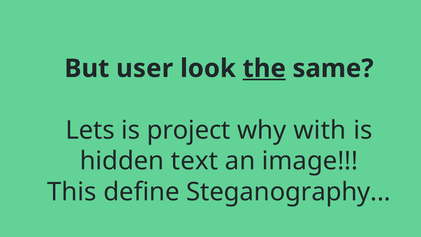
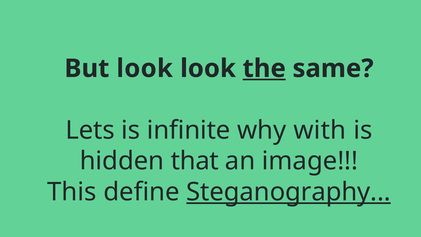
But user: user -> look (145, 68)
project: project -> infinite (189, 130)
text: text -> that (195, 161)
Steganography underline: none -> present (288, 192)
